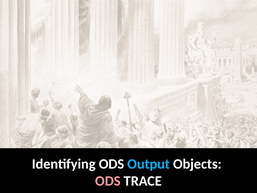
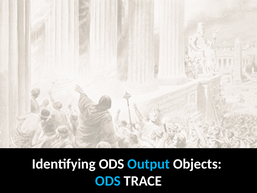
ODS colour: pink -> light blue (108, 181)
